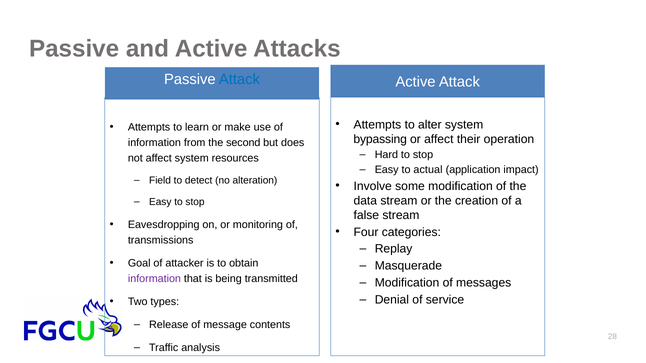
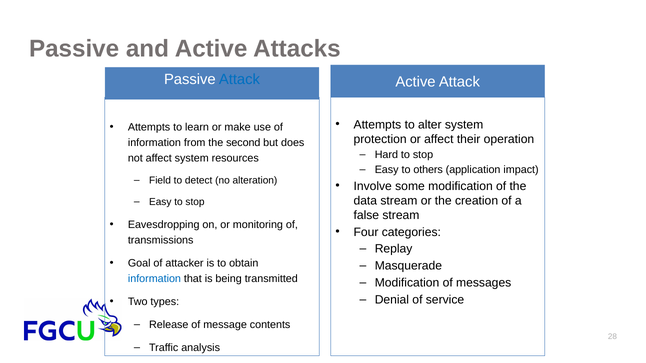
bypassing: bypassing -> protection (380, 139)
actual: actual -> others (428, 170)
information colour: purple -> blue (154, 279)
